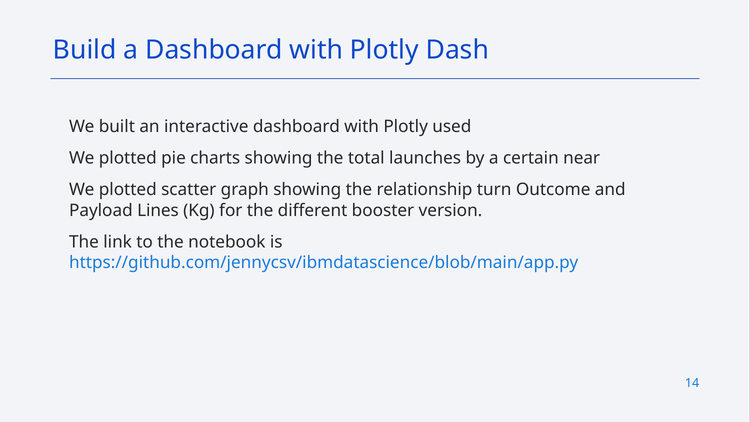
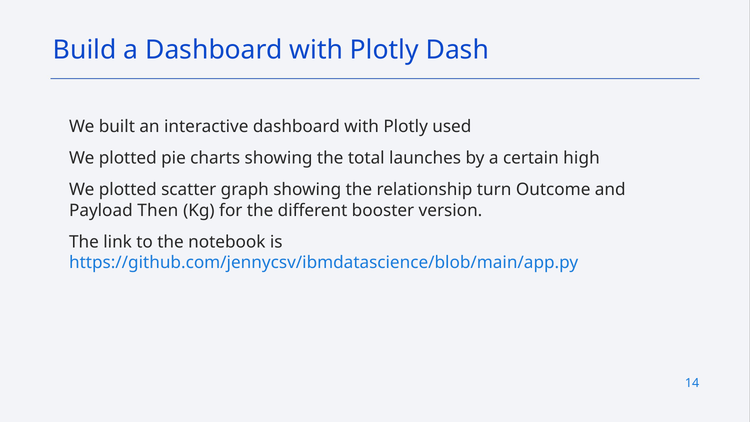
near: near -> high (582, 158)
Lines: Lines -> Then (158, 210)
